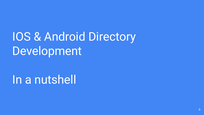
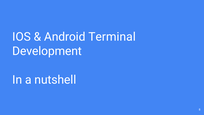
Directory: Directory -> Terminal (112, 37)
